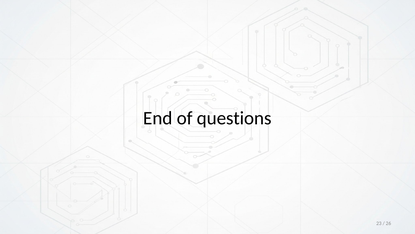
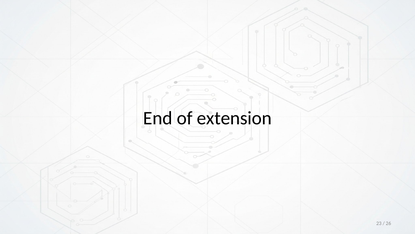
questions: questions -> extension (234, 118)
